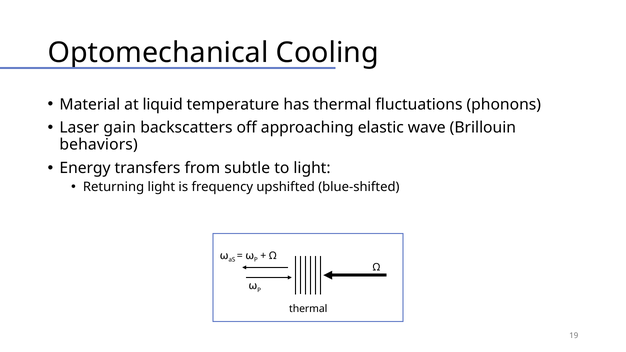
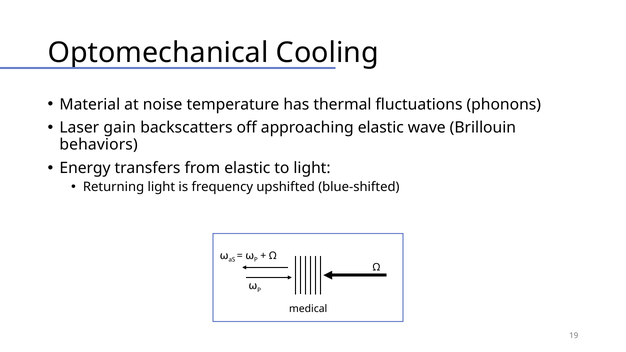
liquid: liquid -> noise (163, 104)
from subtle: subtle -> elastic (247, 168)
thermal: thermal -> medical (308, 309)
